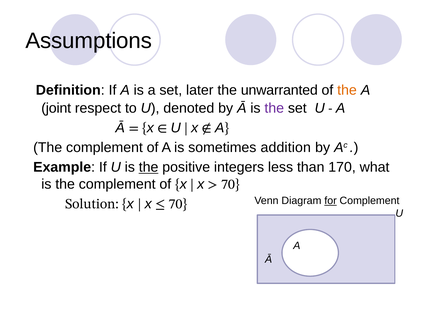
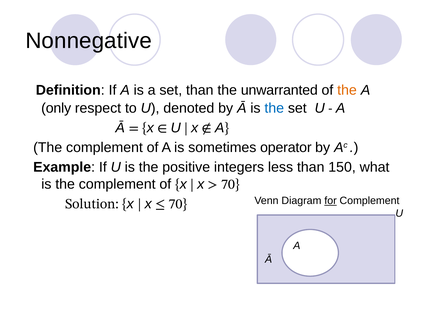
Assumptions: Assumptions -> Nonnegative (89, 41)
set later: later -> than (200, 90)
joint: joint -> only (56, 108)
the colour: purple -> blue (274, 108)
addition: addition -> operator (286, 148)
the underline: present -> none (149, 167)
170: 170 -> 150 (342, 167)
